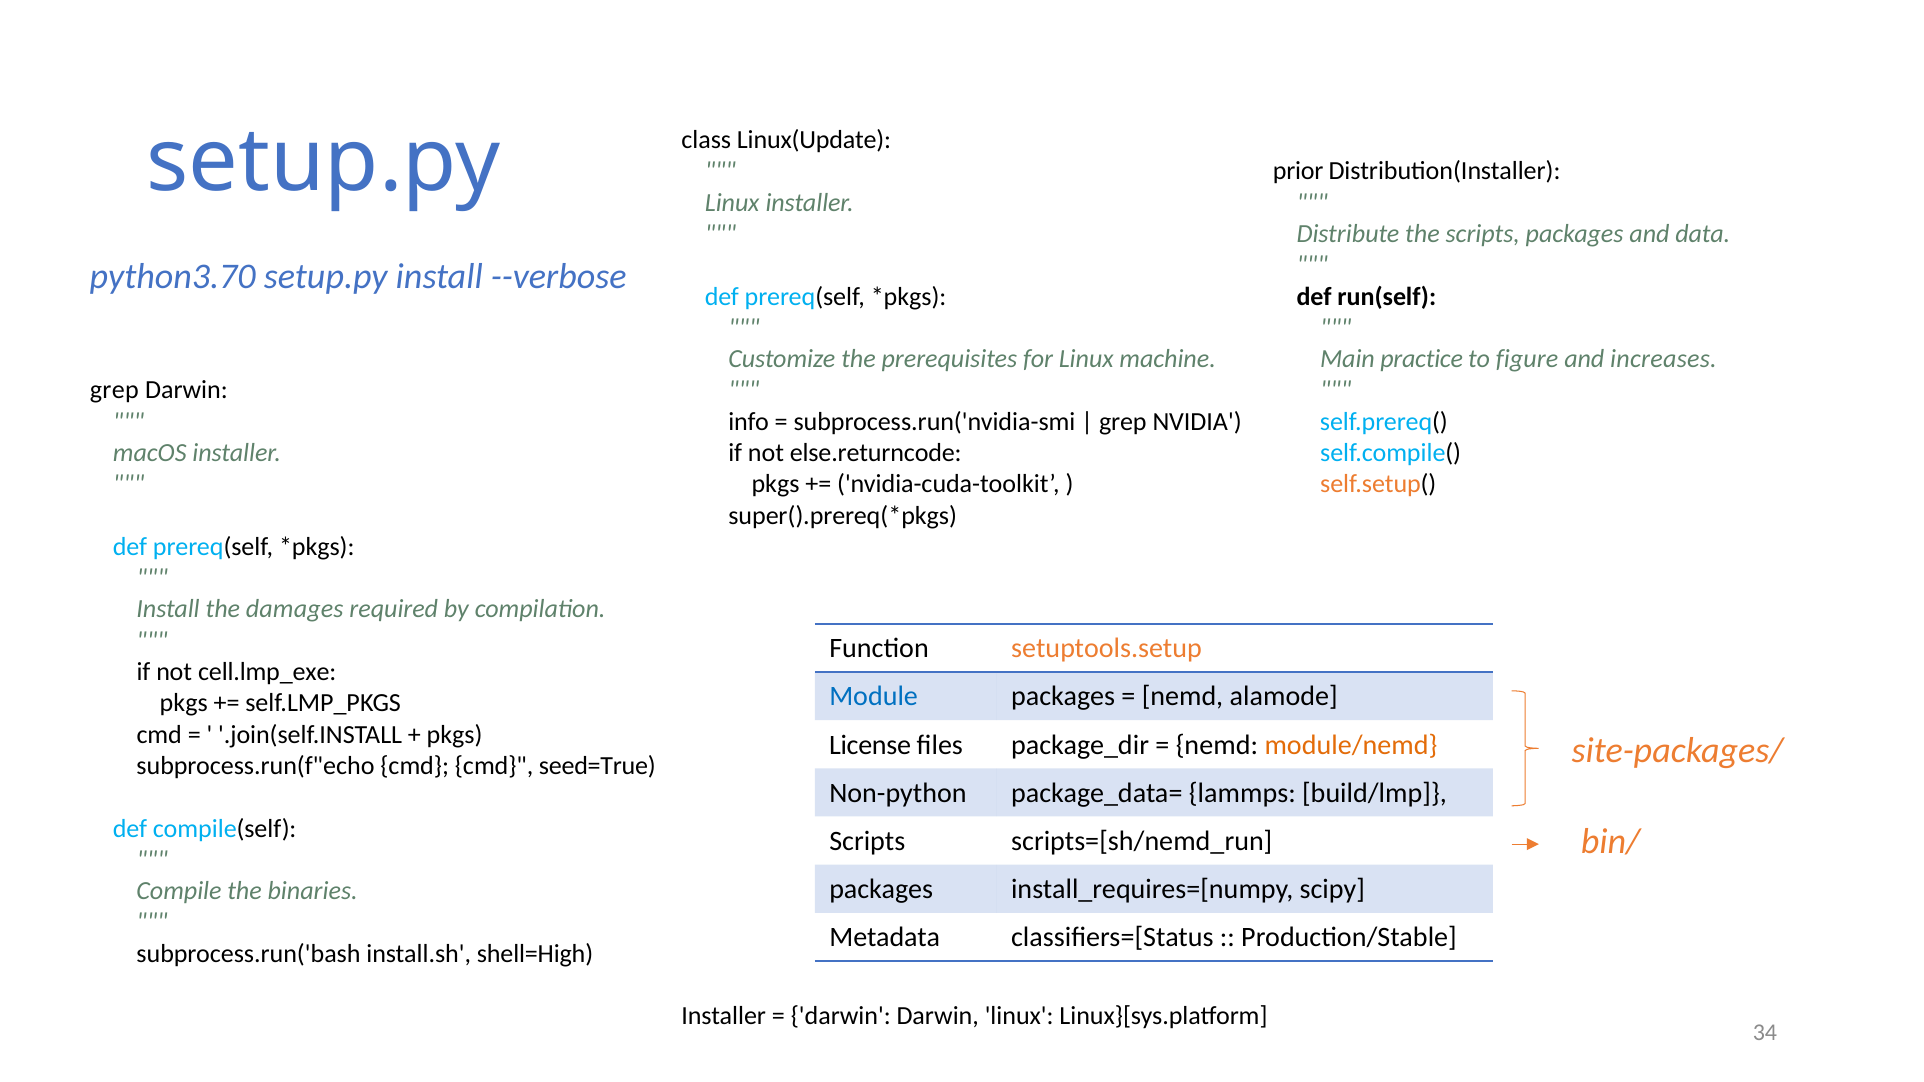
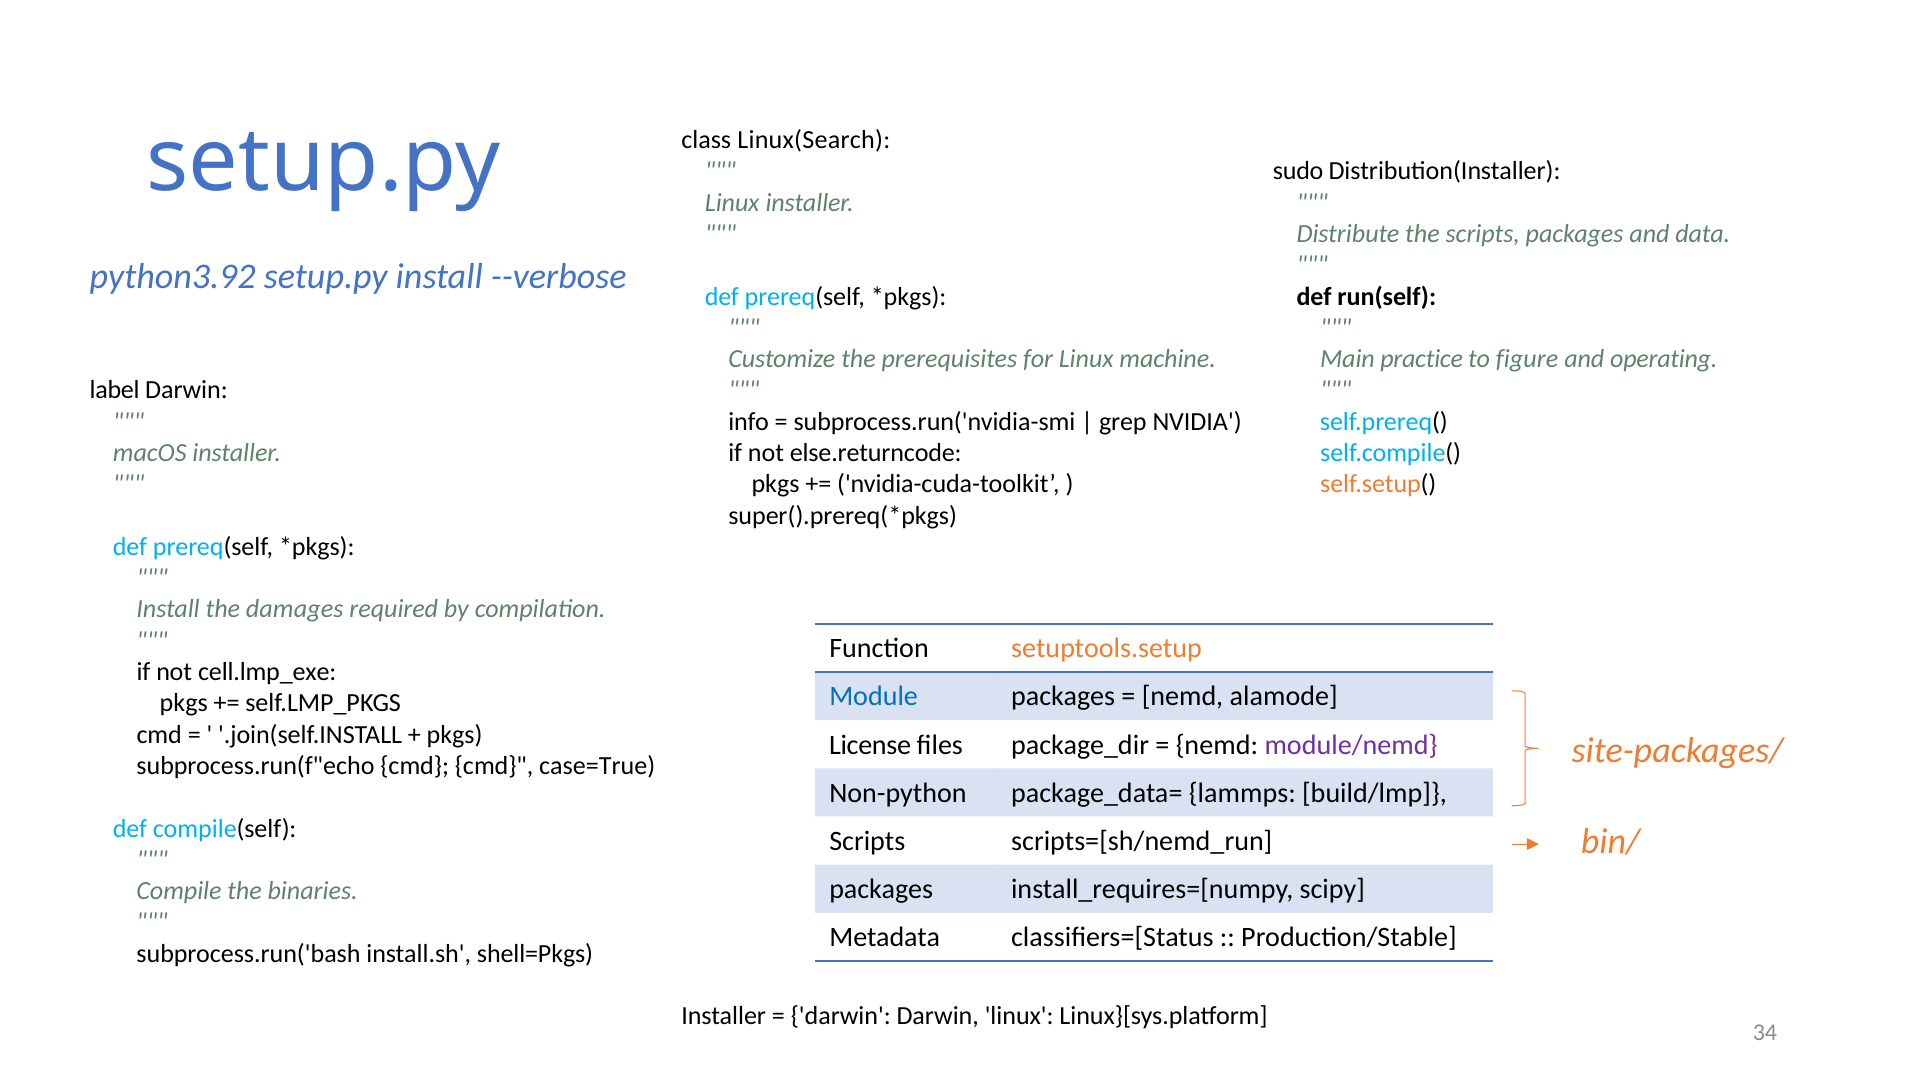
Linux(Update: Linux(Update -> Linux(Search (814, 140)
prior: prior -> sudo (1298, 171)
python3.70: python3.70 -> python3.92 (173, 277)
increases: increases -> operating (1664, 359)
grep: grep -> label (115, 390)
module/nemd colour: orange -> purple (1351, 745)
seed=True: seed=True -> case=True (597, 766)
shell=High: shell=High -> shell=Pkgs (535, 954)
